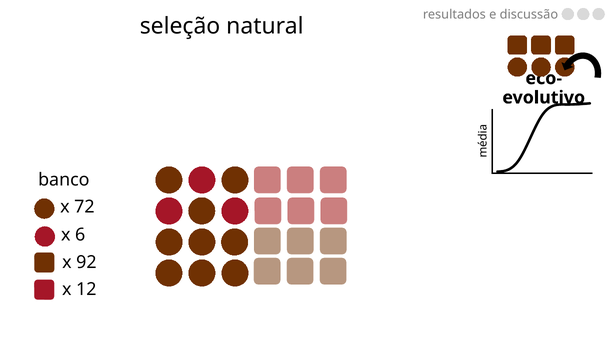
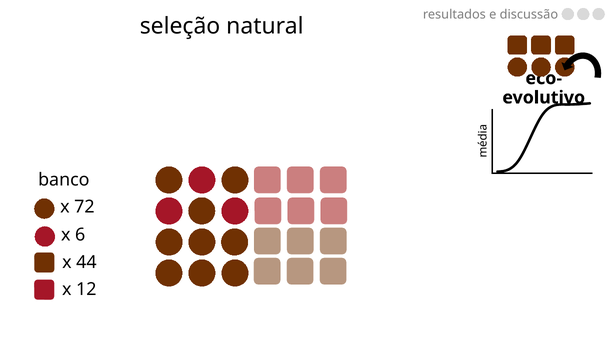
92: 92 -> 44 (86, 262)
